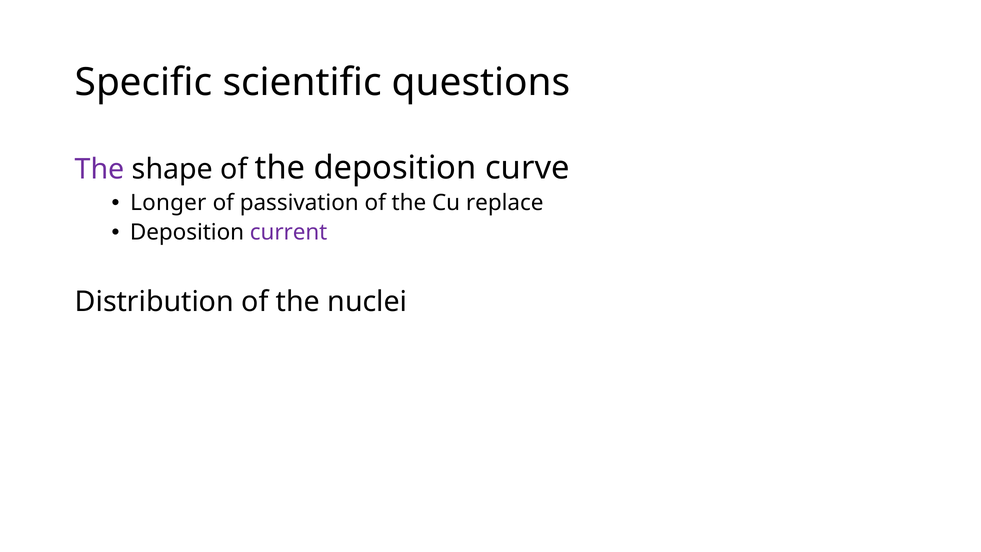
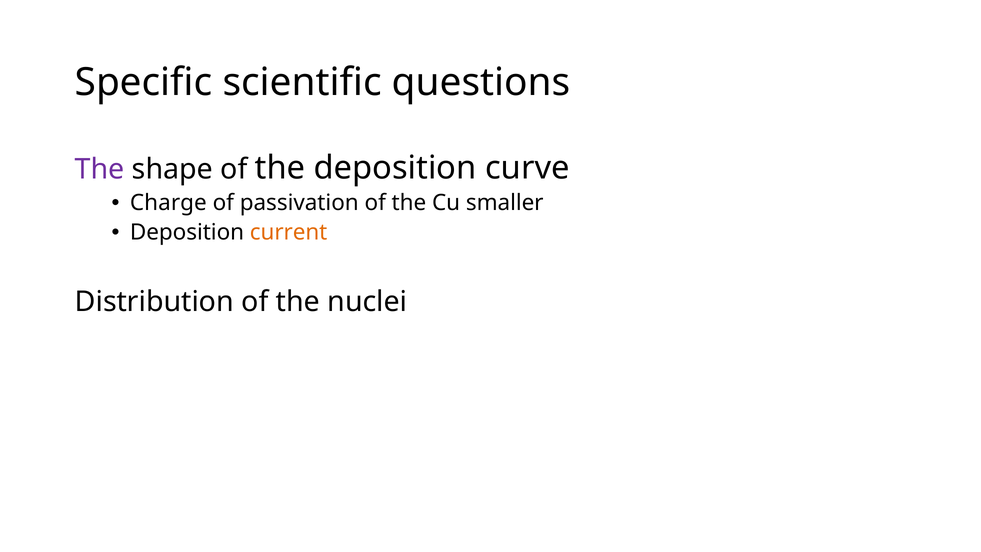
Longer: Longer -> Charge (168, 203)
replace: replace -> smaller (505, 203)
current colour: purple -> orange (289, 232)
